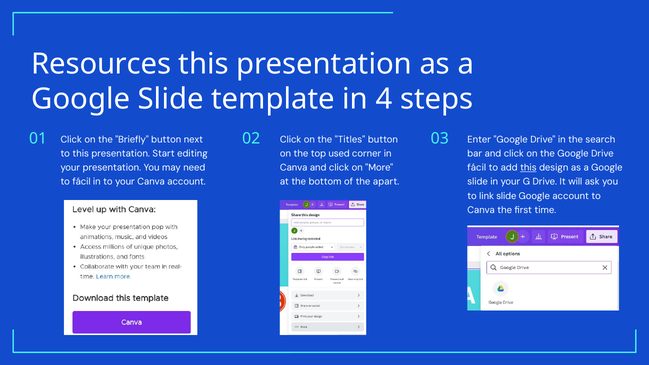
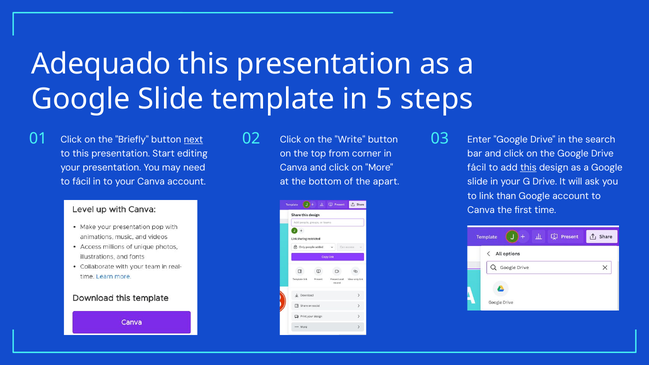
Resources: Resources -> Adequado (101, 64)
4: 4 -> 5 (384, 99)
Titles: Titles -> Write (350, 140)
next underline: none -> present (193, 140)
used: used -> from (339, 154)
link slide: slide -> than (506, 196)
